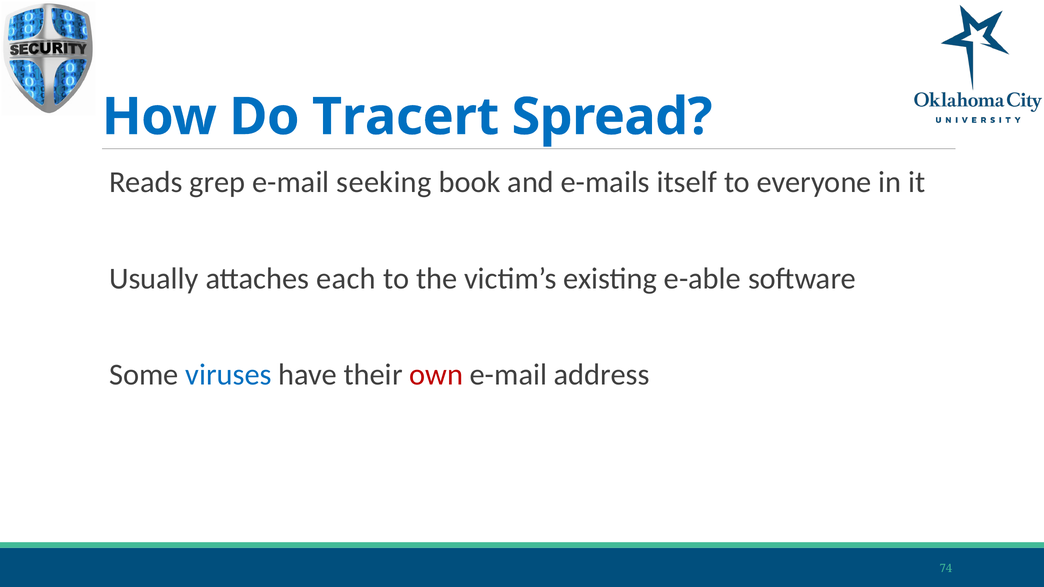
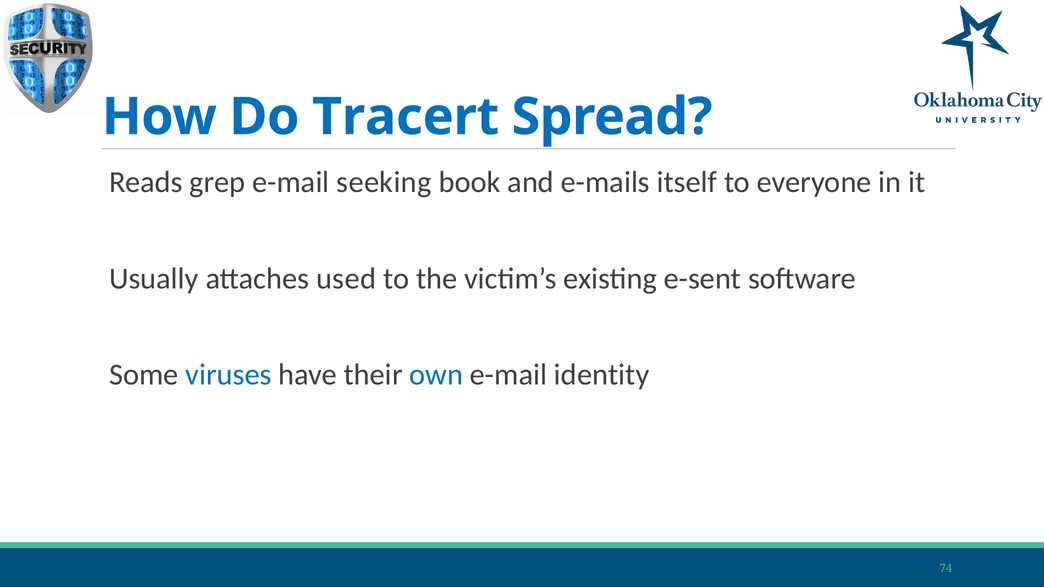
each: each -> used (346, 279)
e-able: e-able -> e-sent (702, 279)
own colour: red -> blue (436, 375)
address: address -> identity (602, 375)
